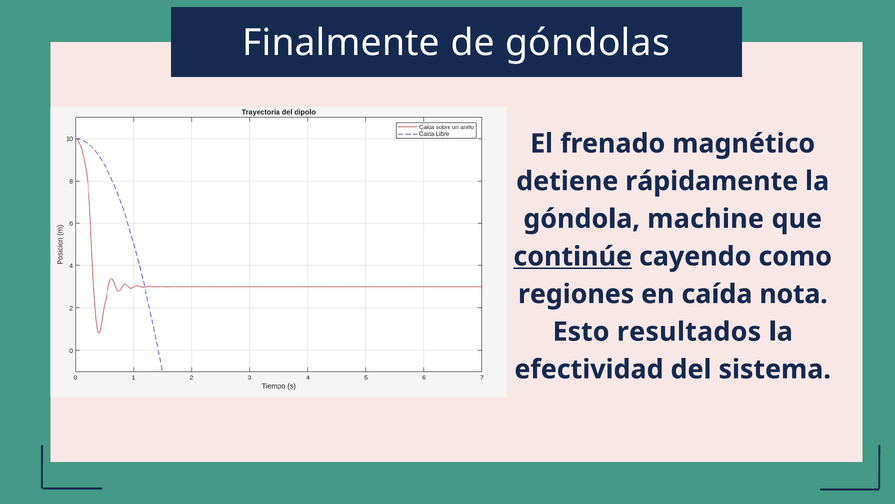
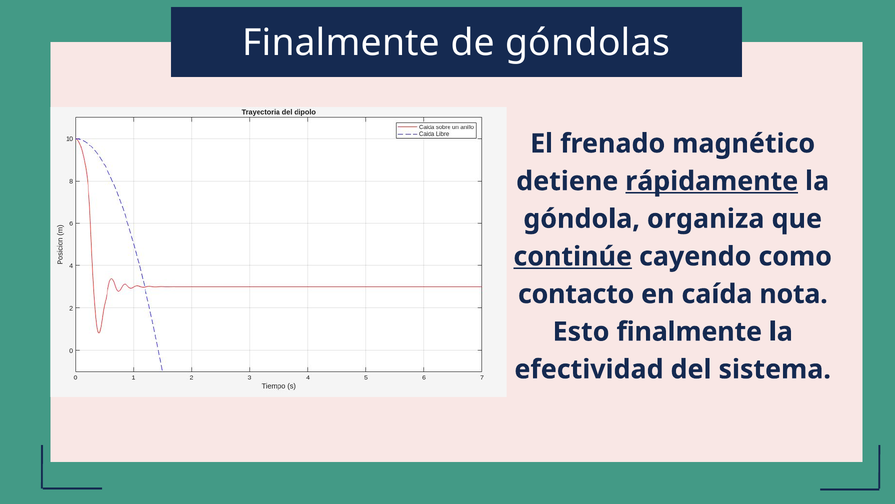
rápidamente underline: none -> present (712, 181)
machine: machine -> organiza (706, 219)
regiones: regiones -> contacto (576, 294)
Esto resultados: resultados -> finalmente (689, 331)
